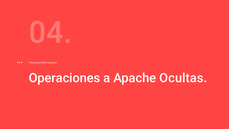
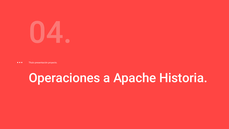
Ocultas: Ocultas -> Historia (183, 78)
